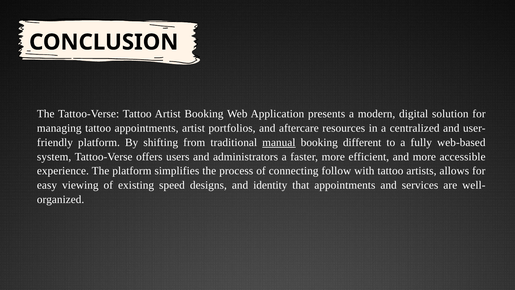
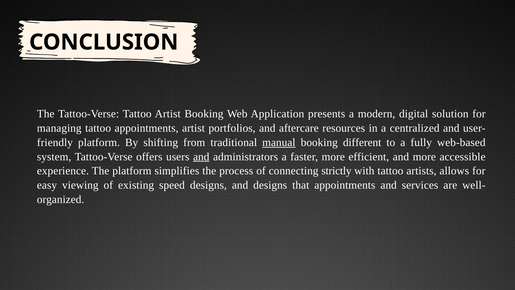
and underline: none -> present (201, 157)
follow: follow -> strictly (336, 171)
and identity: identity -> designs (270, 185)
